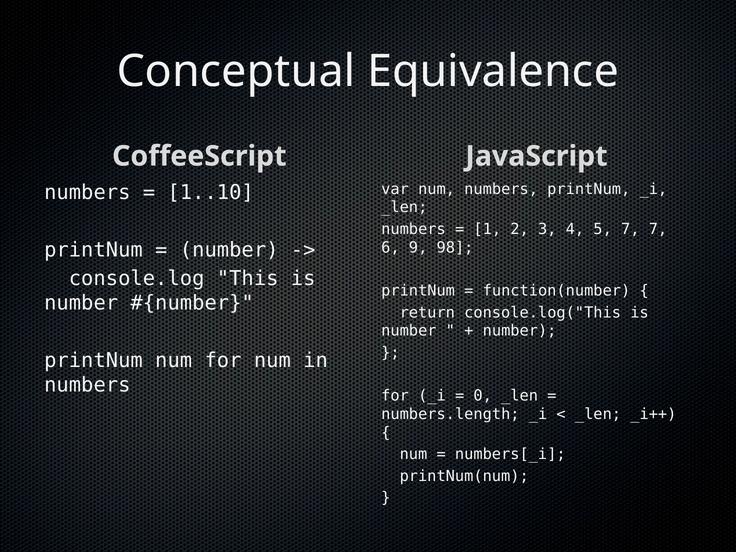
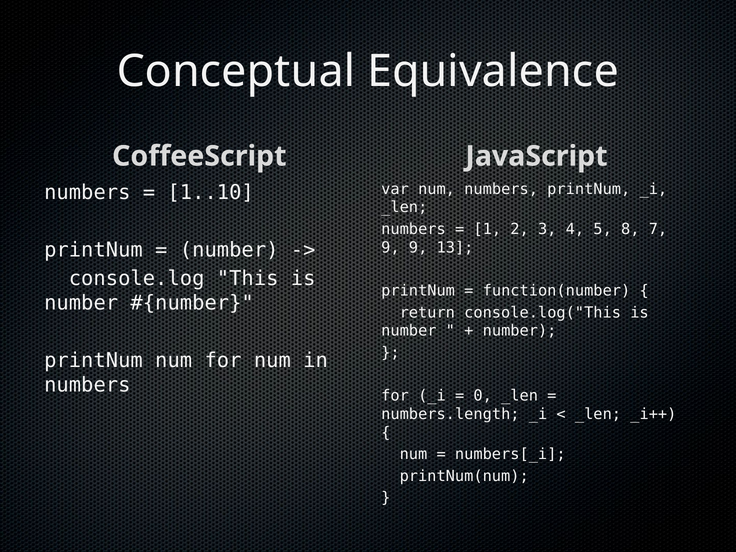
5 7: 7 -> 8 (630, 229)
6: 6 -> 9 (390, 247)
98: 98 -> 13 (455, 247)
